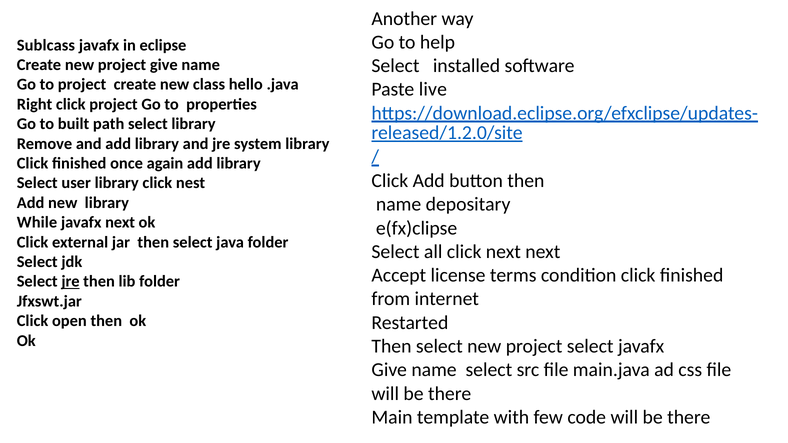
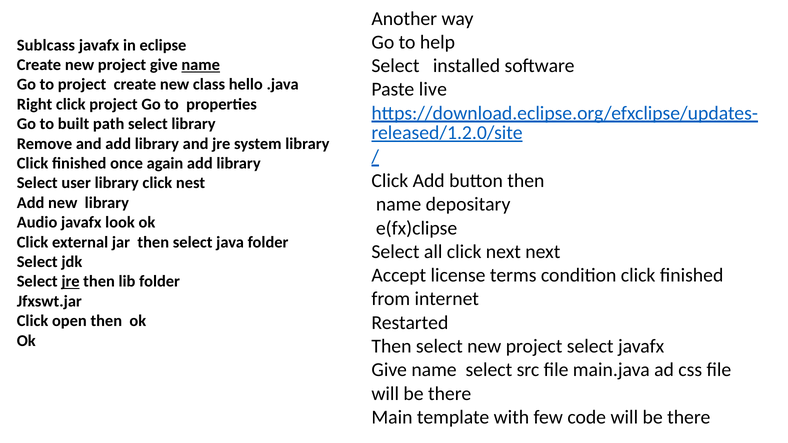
name underline: none -> present (201, 65)
While: While -> Audio (37, 223)
javafx next: next -> look (120, 223)
